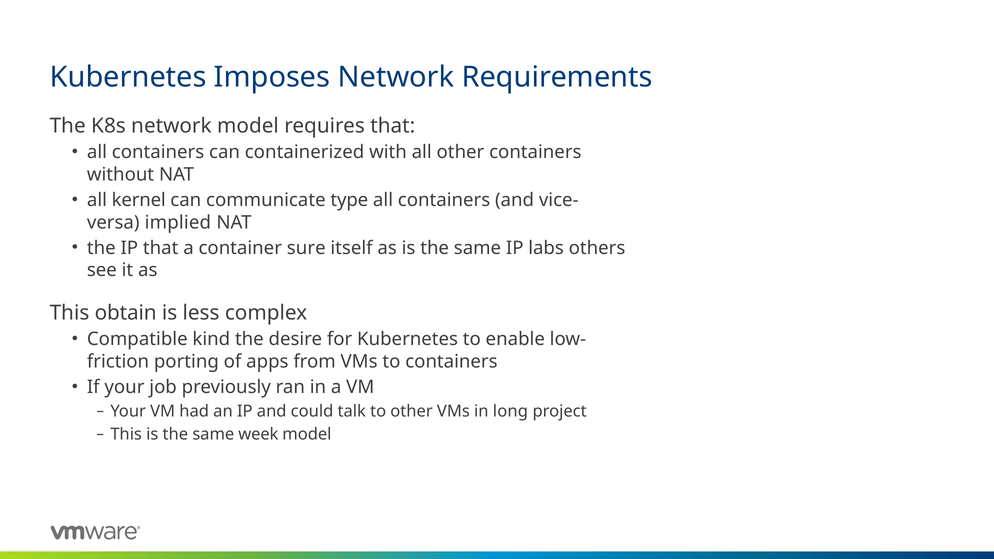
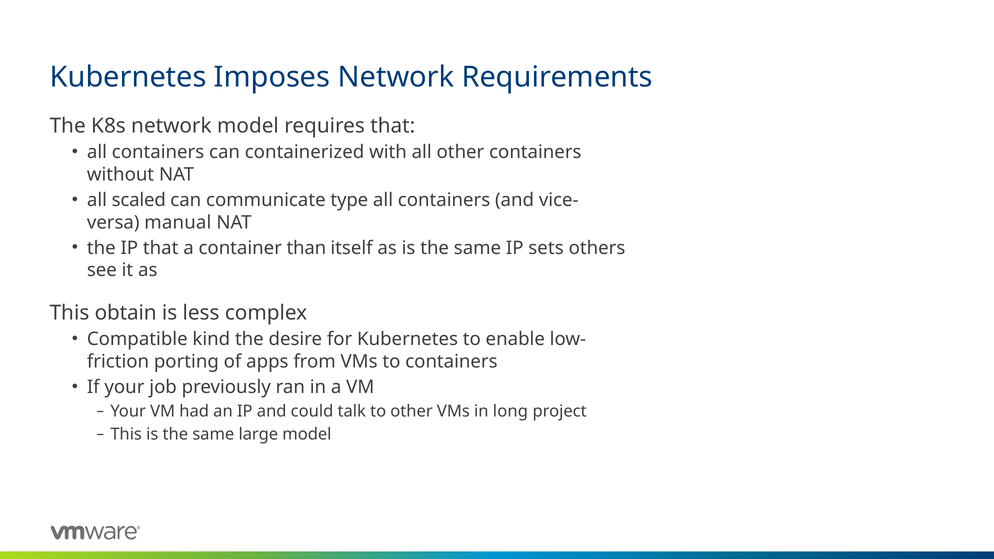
kernel: kernel -> scaled (139, 200)
implied: implied -> manual (178, 223)
sure: sure -> than (306, 248)
labs: labs -> sets (546, 248)
week: week -> large (258, 434)
